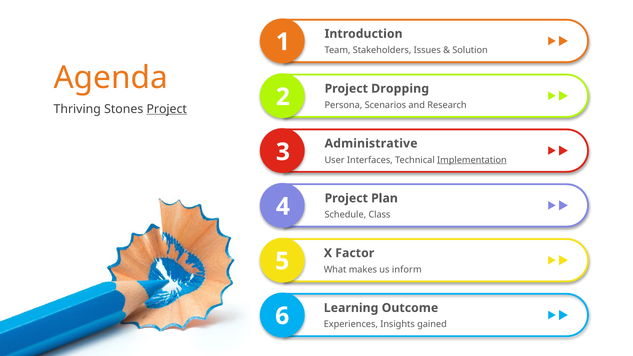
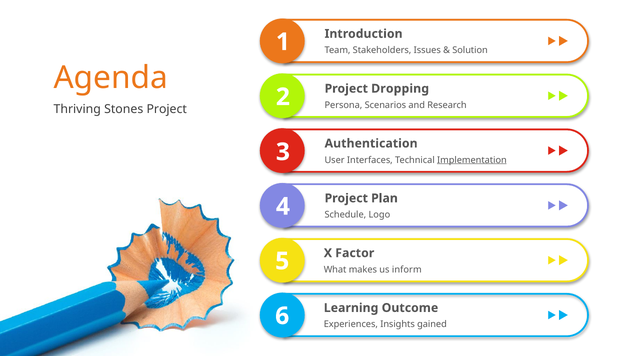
Project underline: present -> none (167, 109)
Administrative: Administrative -> Authentication (371, 143)
Class: Class -> Logo (379, 215)
